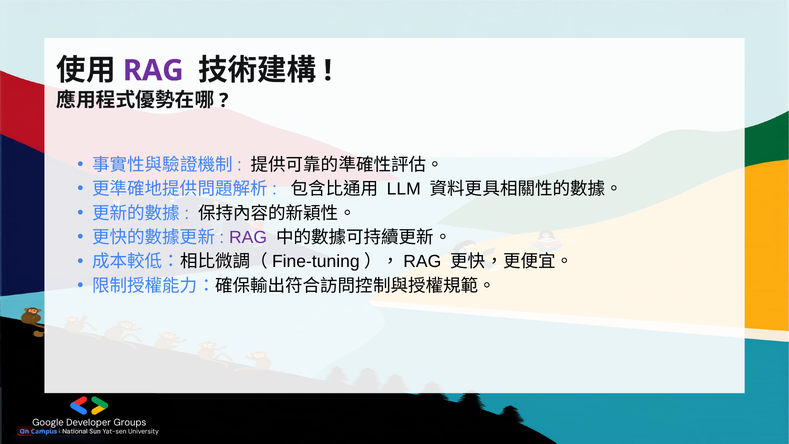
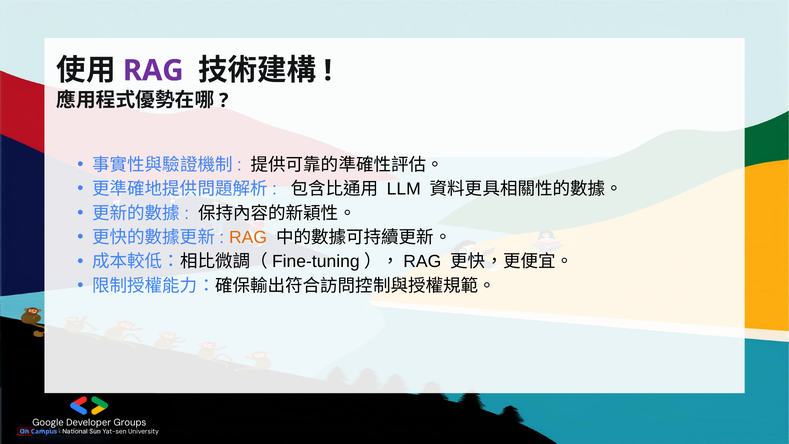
RAG colour: purple -> orange (248, 237)
